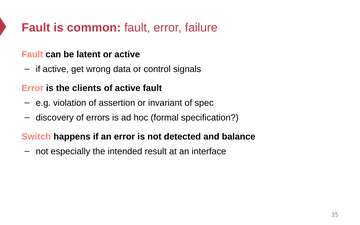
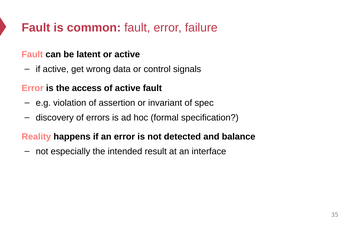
clients: clients -> access (87, 88)
Switch: Switch -> Reality (36, 137)
